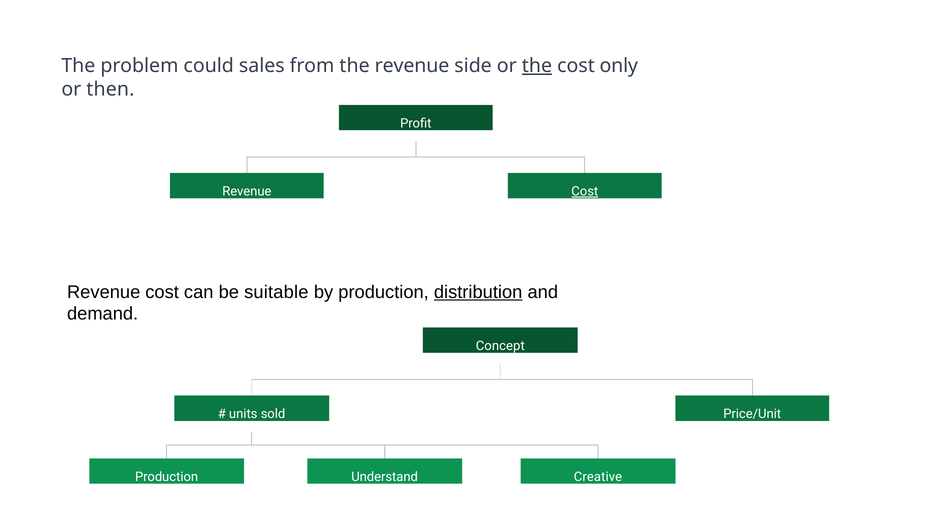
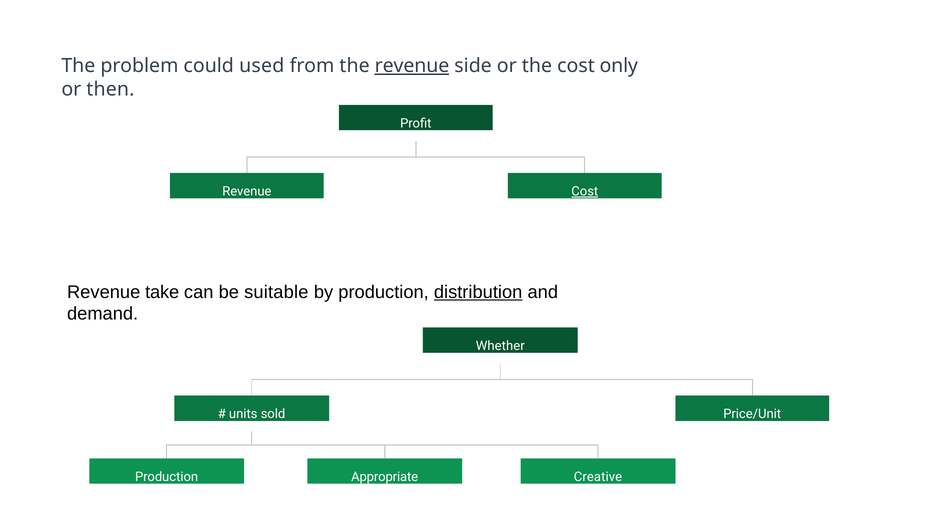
sales: sales -> used (262, 66)
revenue underline: none -> present (412, 66)
the underline: present -> none (537, 66)
cost: cost -> take (162, 292)
Concept: Concept -> Whether (500, 346)
Understand: Understand -> Appropriate (385, 477)
